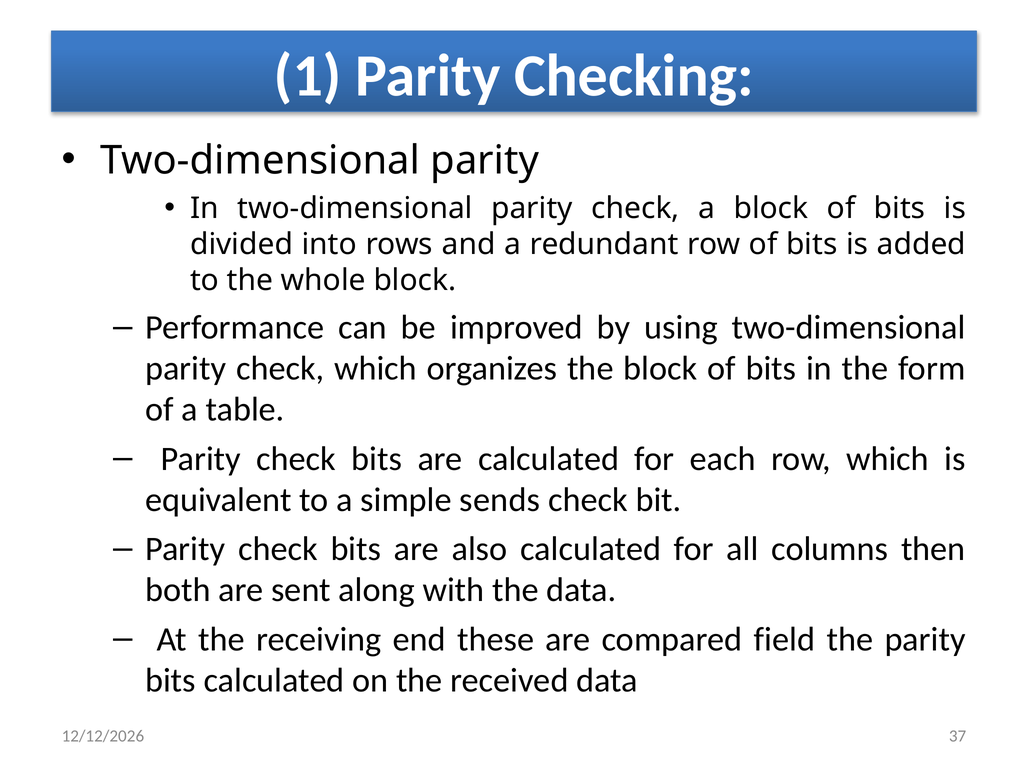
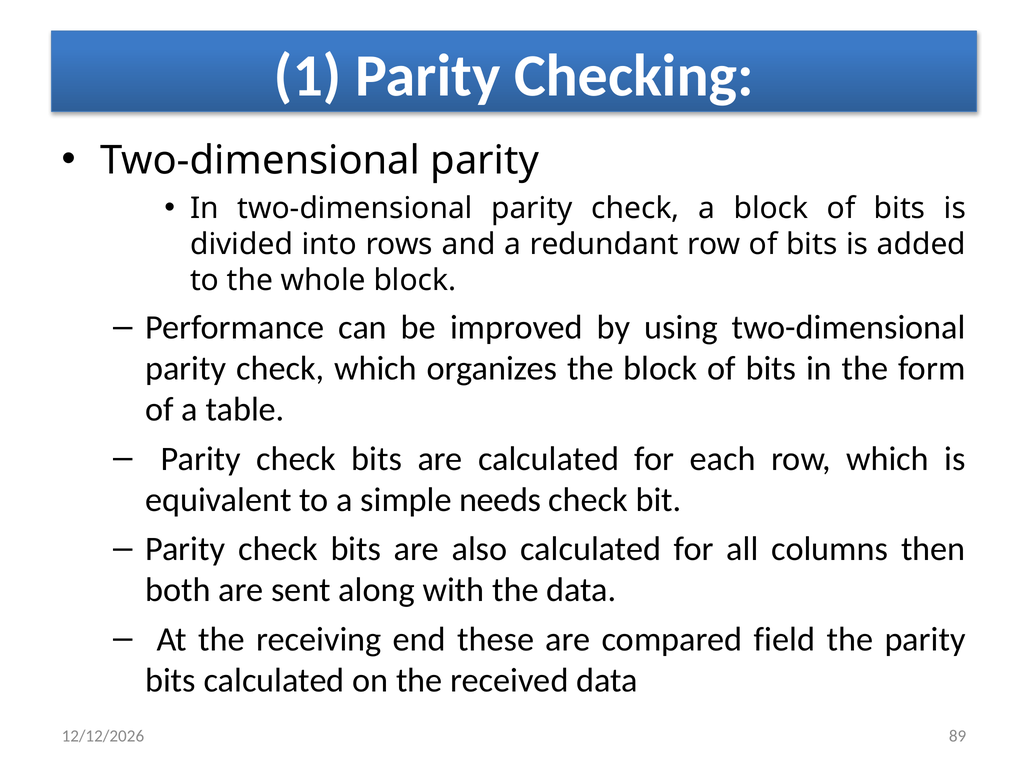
sends: sends -> needs (500, 500)
37: 37 -> 89 (958, 736)
